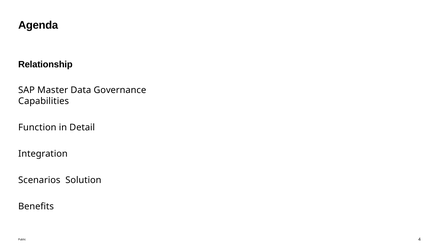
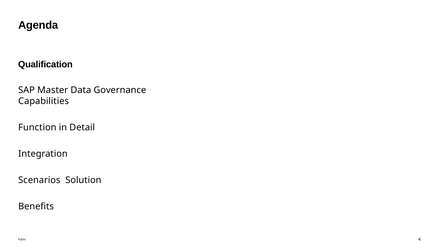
Relationship: Relationship -> Qualification (45, 65)
